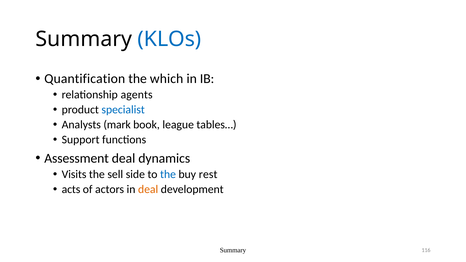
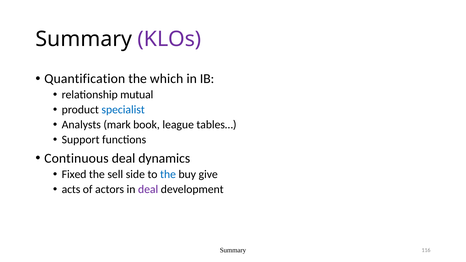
KLOs colour: blue -> purple (169, 39)
agents: agents -> mutual (137, 95)
Assessment: Assessment -> Continuous (76, 158)
Visits: Visits -> Fixed (74, 174)
rest: rest -> give (208, 174)
deal colour: orange -> purple (148, 189)
